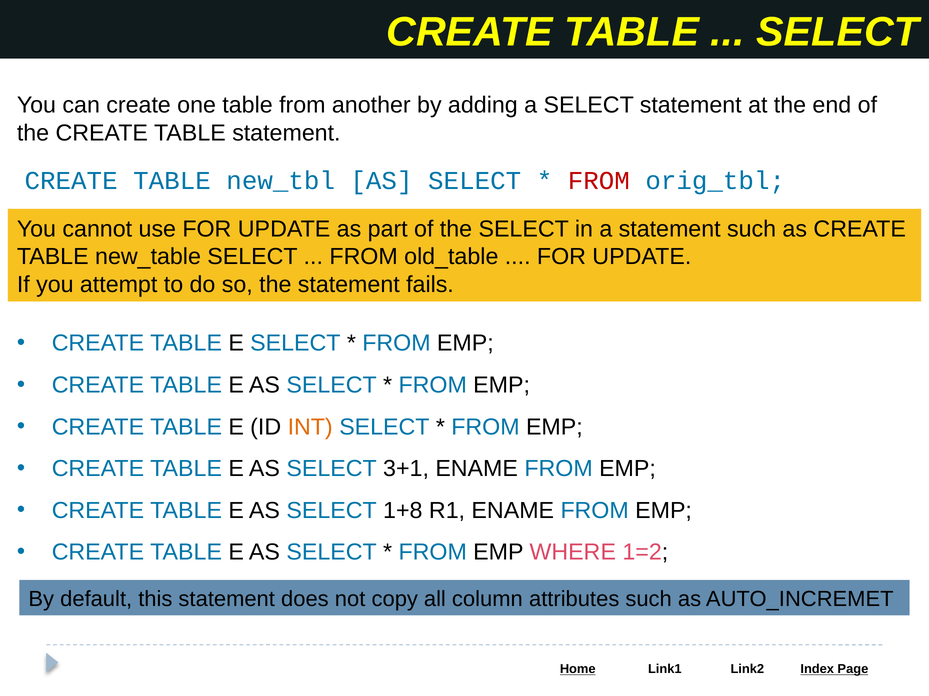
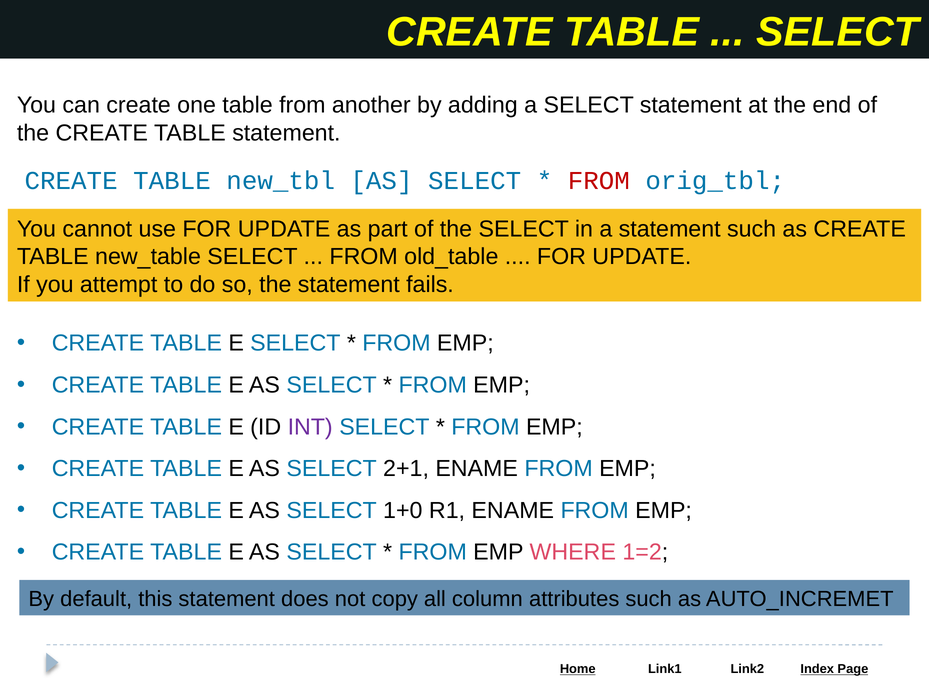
INT colour: orange -> purple (310, 427)
3+1: 3+1 -> 2+1 (406, 469)
1+8: 1+8 -> 1+0 (403, 511)
